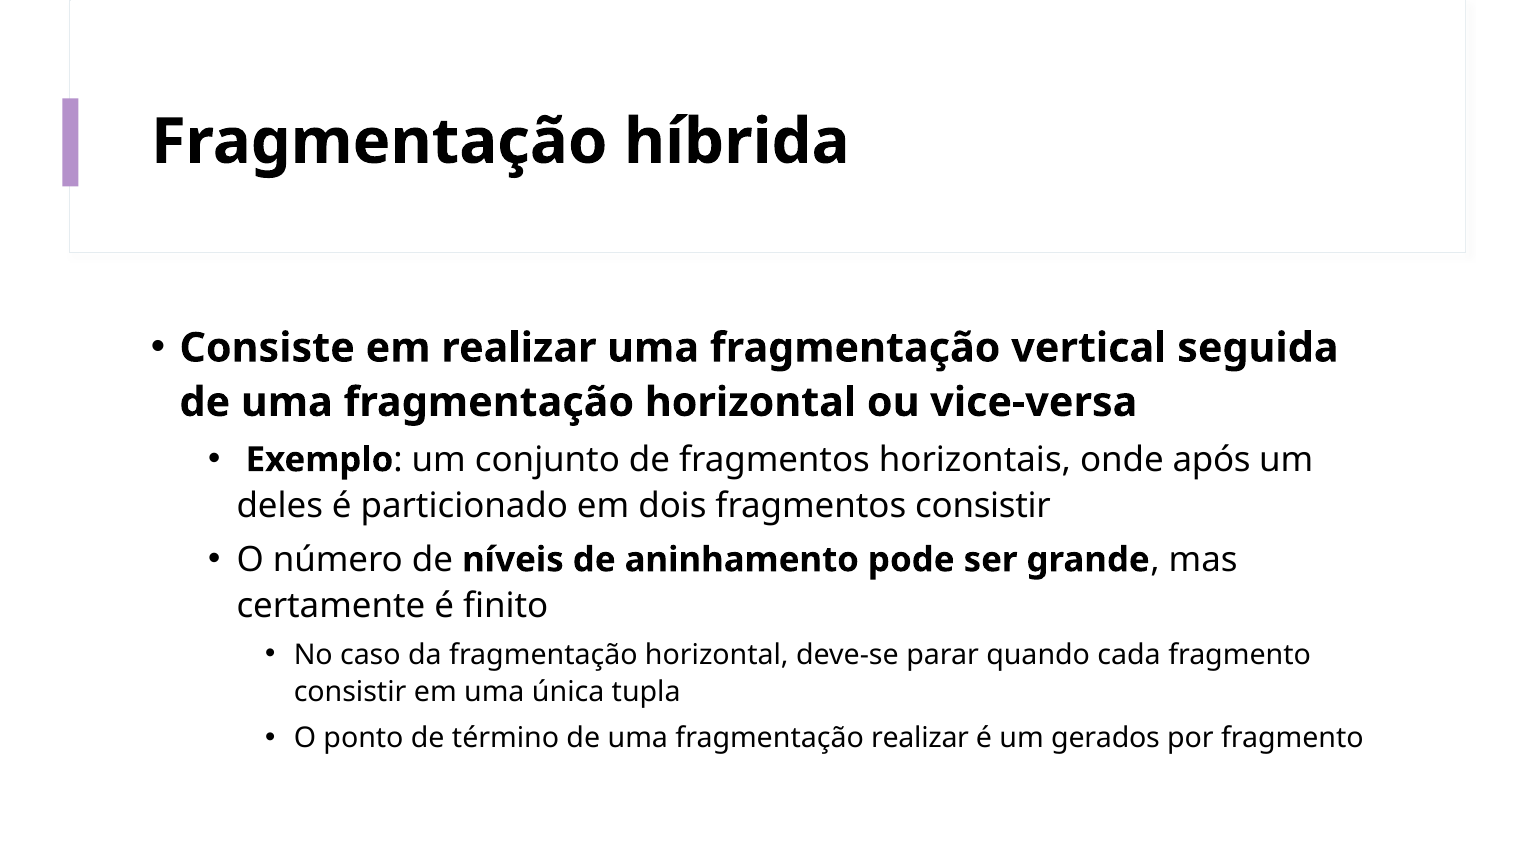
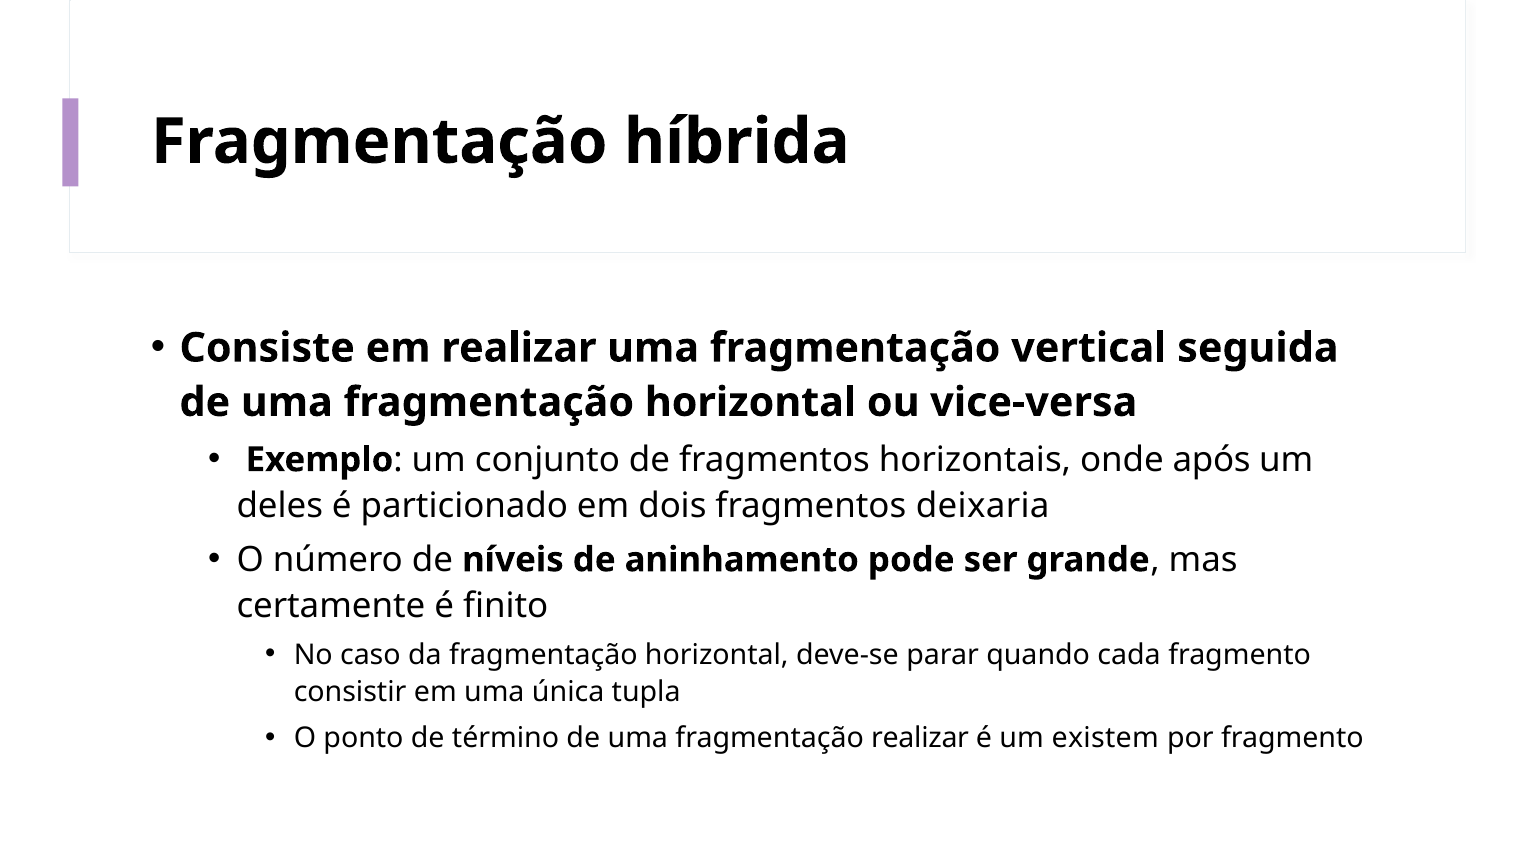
fragmentos consistir: consistir -> deixaria (983, 506)
gerados: gerados -> existem (1105, 738)
